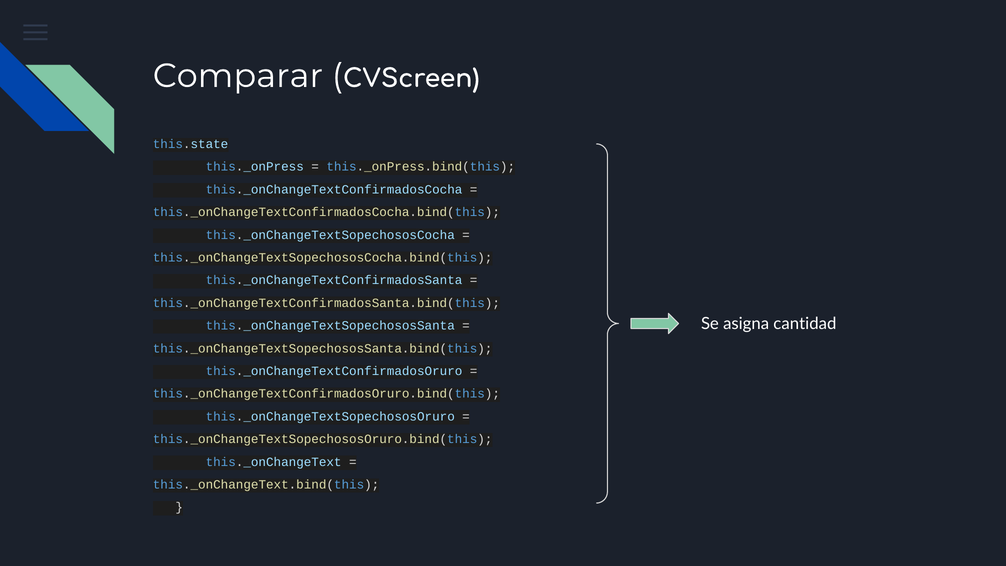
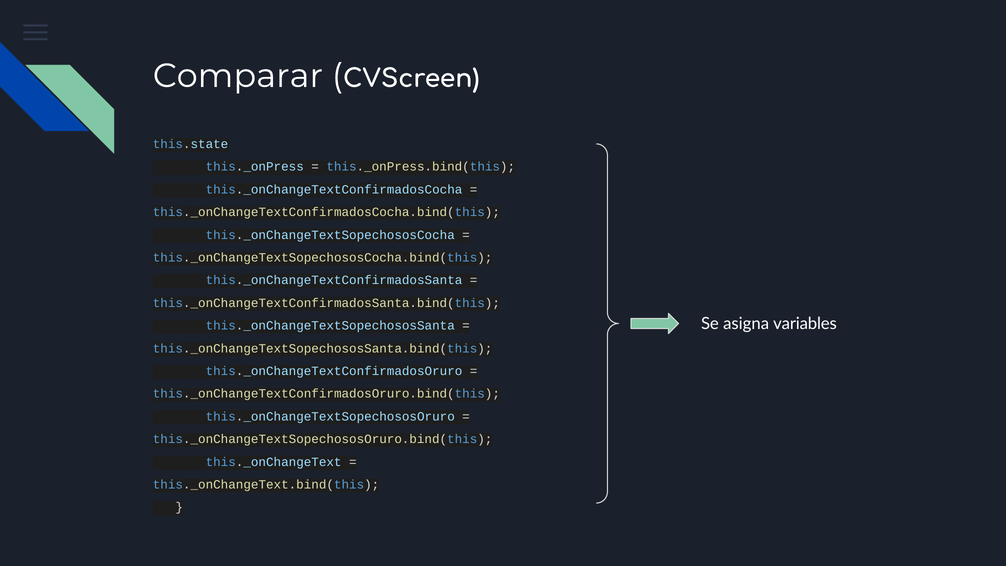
cantidad: cantidad -> variables (805, 324)
